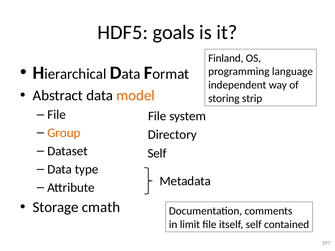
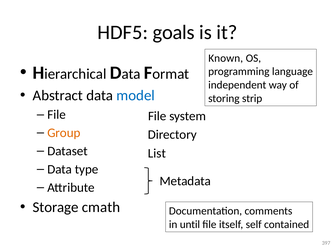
Finland: Finland -> Known (226, 58)
model colour: orange -> blue (136, 96)
Self: Self -> List (157, 153)
limit: limit -> until (190, 225)
